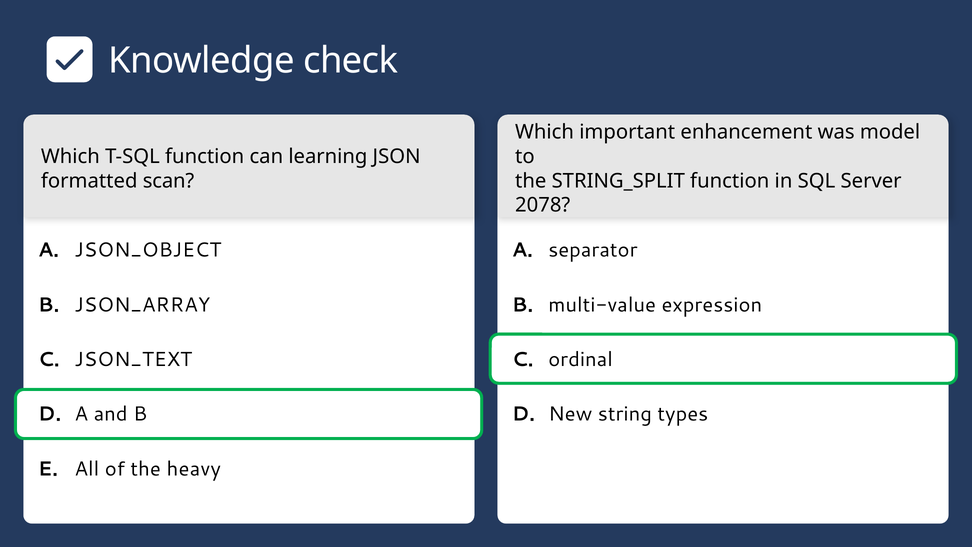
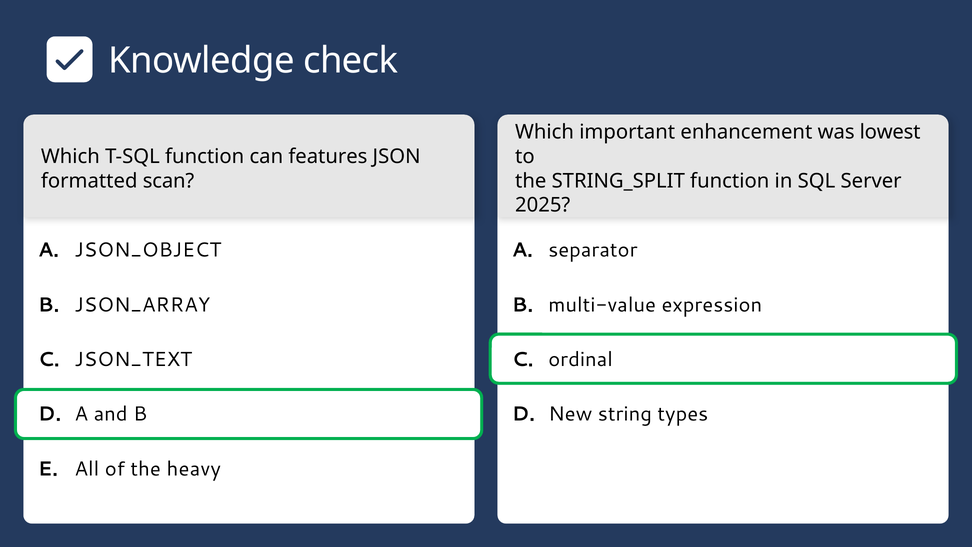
model: model -> lowest (890, 132)
learning: learning -> features (328, 156)
2078: 2078 -> 2025 (543, 205)
